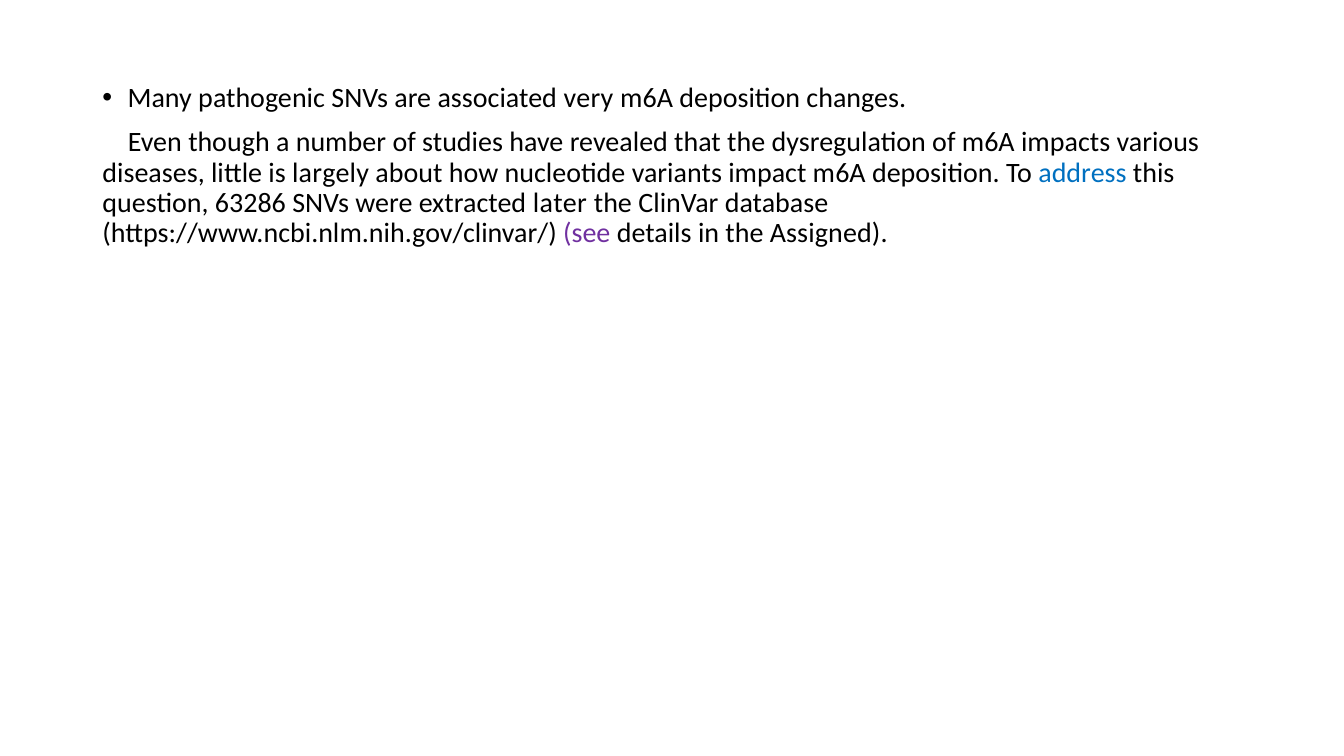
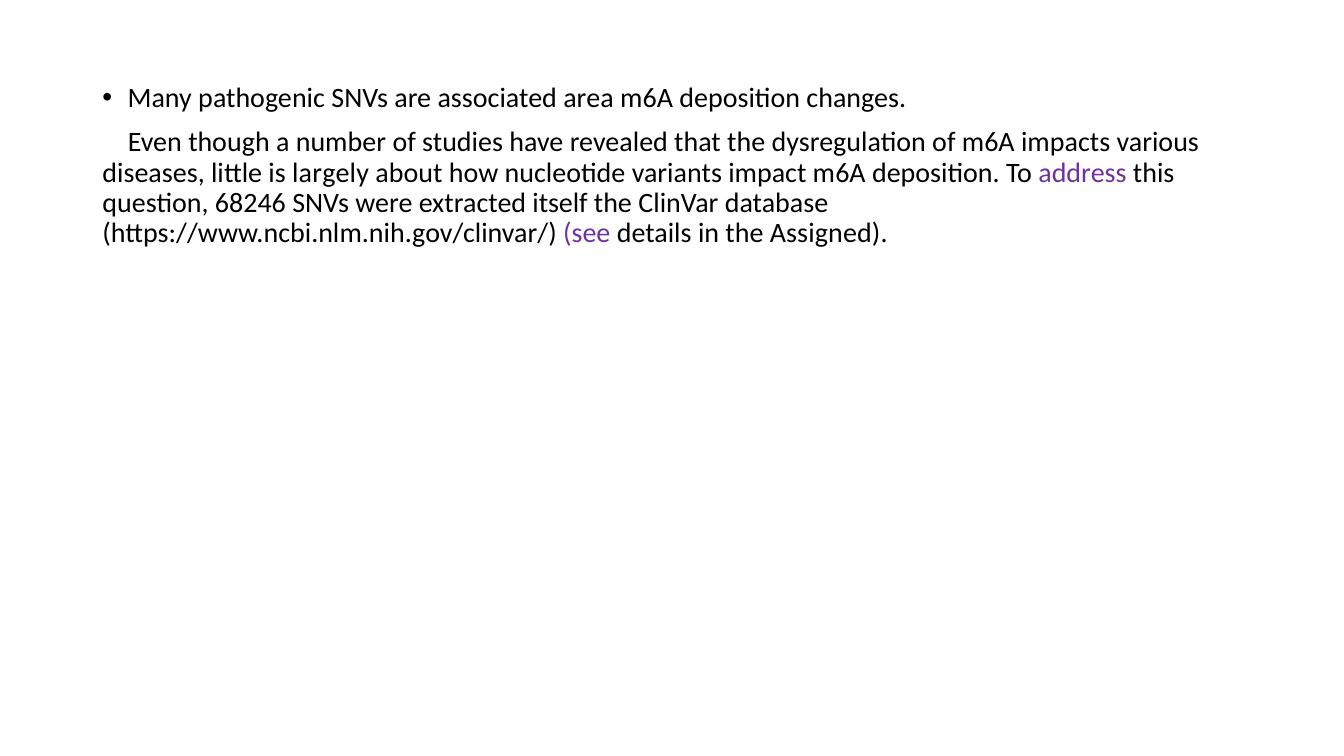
very: very -> area (589, 98)
address colour: blue -> purple (1082, 173)
63286: 63286 -> 68246 (250, 203)
later: later -> itself (560, 203)
